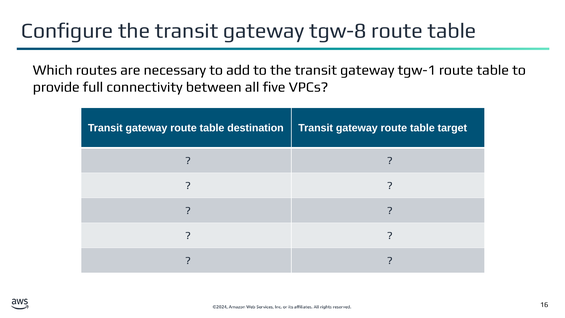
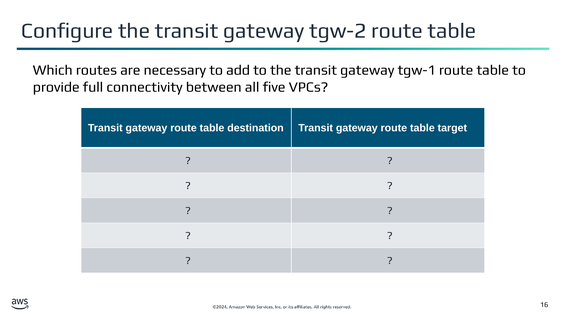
tgw-8: tgw-8 -> tgw-2 (338, 31)
